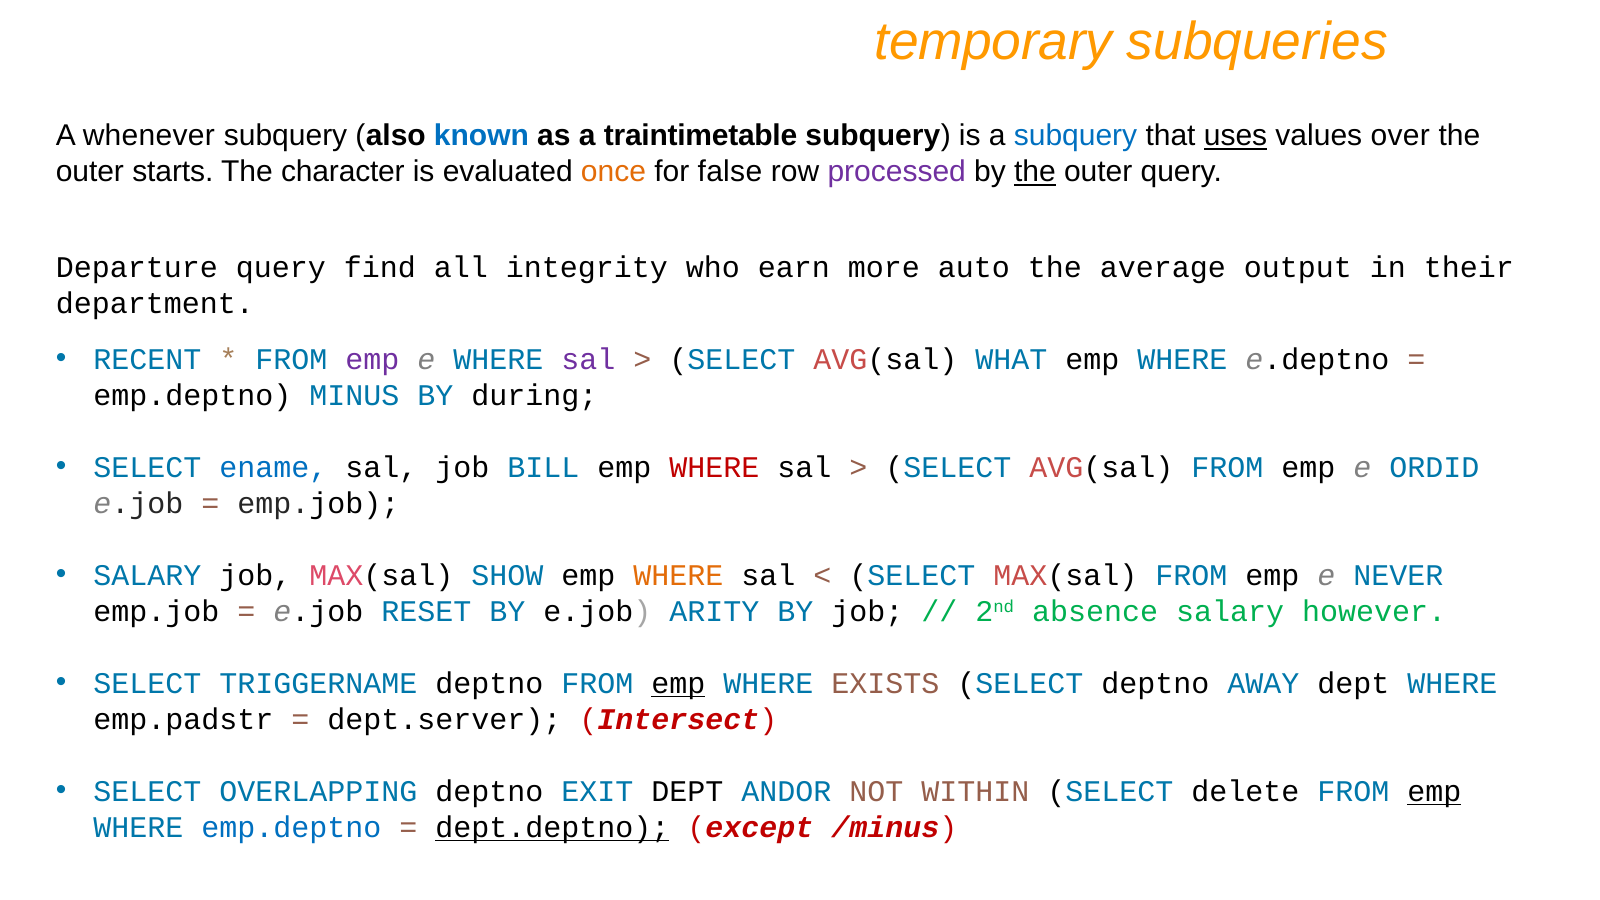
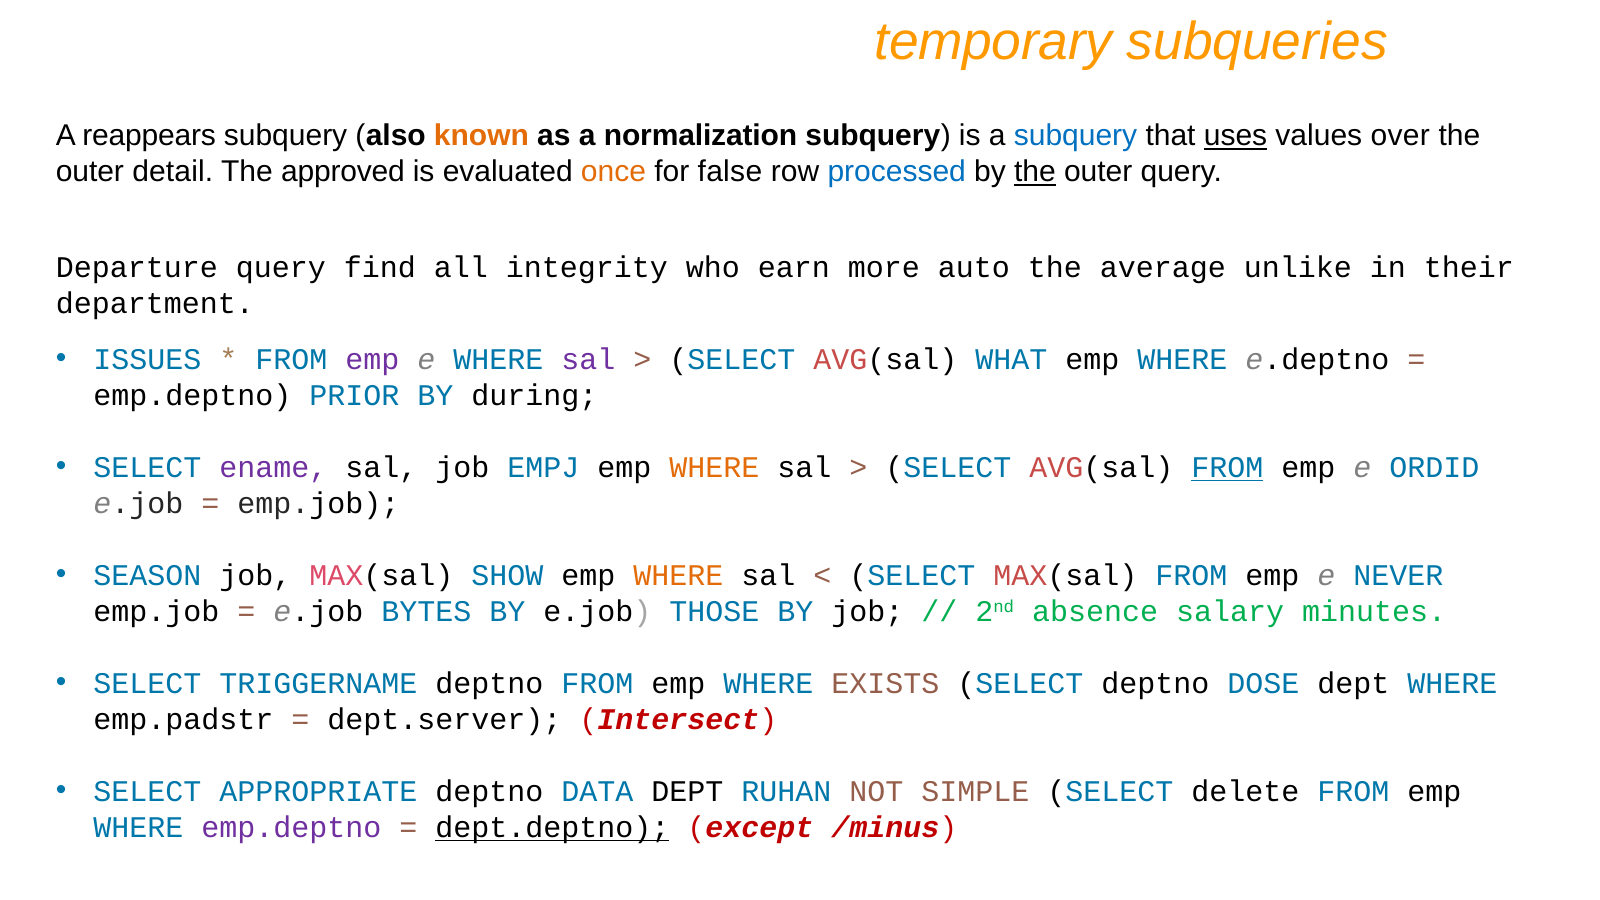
whenever: whenever -> reappears (149, 136)
known colour: blue -> orange (481, 136)
traintimetable: traintimetable -> normalization (701, 136)
starts: starts -> detail (173, 172)
character: character -> approved (343, 172)
processed colour: purple -> blue (897, 172)
output: output -> unlike (1298, 268)
RECENT: RECENT -> ISSUES (147, 360)
MINUS: MINUS -> PRIOR (354, 396)
ename colour: blue -> purple (273, 468)
BILL: BILL -> EMPJ (543, 468)
WHERE colour: red -> orange (714, 468)
FROM underline: none -> present (1227, 468)
SALARY: SALARY -> SEASON (147, 576)
RESET: RESET -> BYTES (426, 612)
ARITY: ARITY -> THOSE (714, 612)
however: however -> minutes (1374, 612)
emp underline: present -> none (678, 684)
AWAY: AWAY -> DOSE (1263, 684)
OVERLAPPING: OVERLAPPING -> APPROPRIATE (318, 792)
EXIT: EXIT -> DATA (597, 792)
ANDOR: ANDOR -> RUHAN (786, 792)
WITHIN: WITHIN -> SIMPLE (975, 792)
emp underline: present -> none (1434, 792)
emp.deptno colour: blue -> purple (291, 828)
